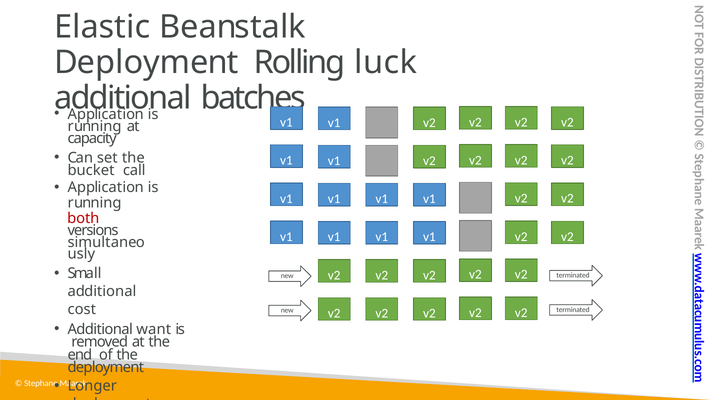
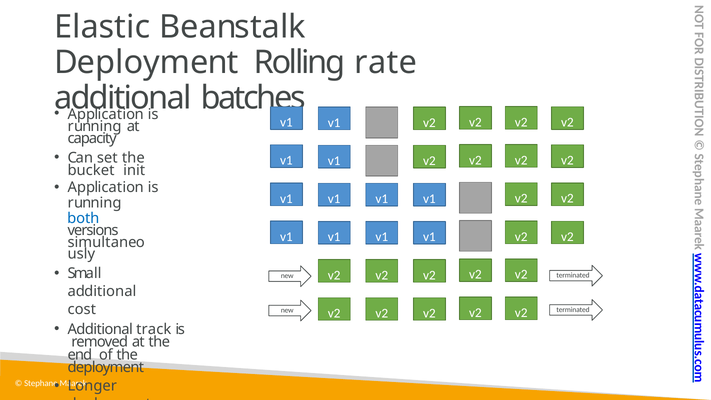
luck: luck -> rate (386, 63)
call: call -> init (134, 171)
both colour: red -> blue (83, 218)
want: want -> track (154, 329)
